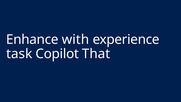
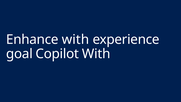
task: task -> goal (19, 54)
Copilot That: That -> With (96, 54)
